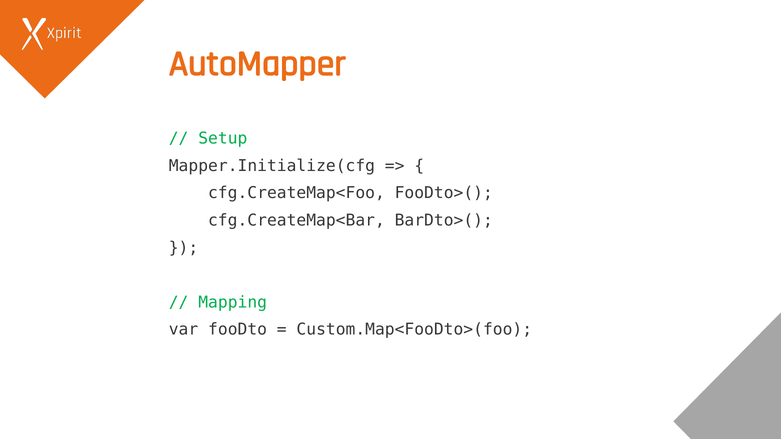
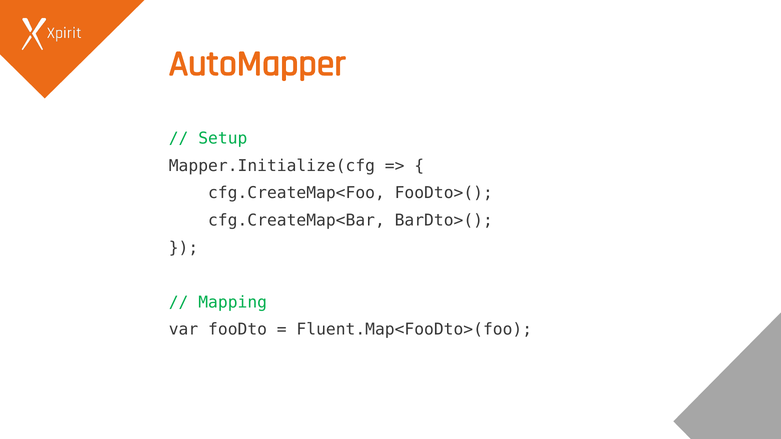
Custom.Map<FooDto>(foo: Custom.Map<FooDto>(foo -> Fluent.Map<FooDto>(foo (414, 330)
